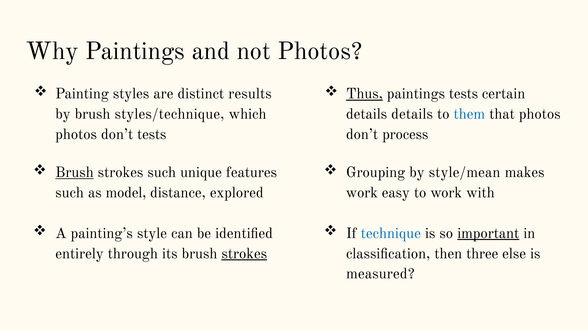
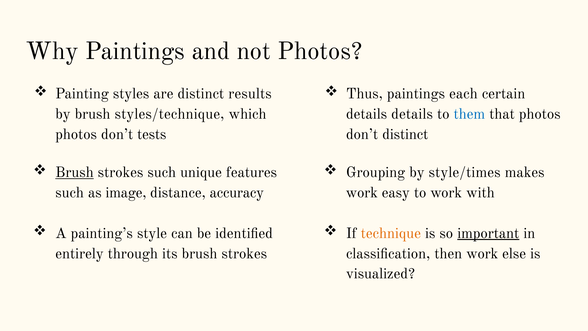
Thus underline: present -> none (364, 94)
paintings tests: tests -> each (463, 94)
don’t process: process -> distinct (405, 134)
style/mean: style/mean -> style/times (465, 172)
model: model -> image (126, 192)
explored: explored -> accuracy (237, 192)
technique colour: blue -> orange (391, 233)
strokes underline: present -> none (244, 253)
then three: three -> work (482, 253)
measured: measured -> visualized (380, 274)
